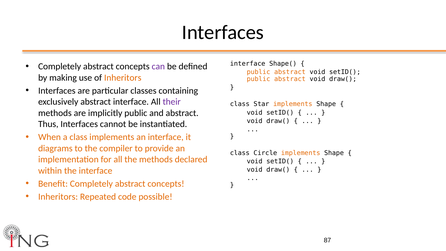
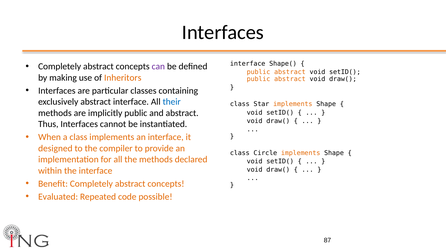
their colour: purple -> blue (172, 102)
diagrams: diagrams -> designed (55, 148)
Inheritors: Inheritors -> Evaluated (58, 197)
